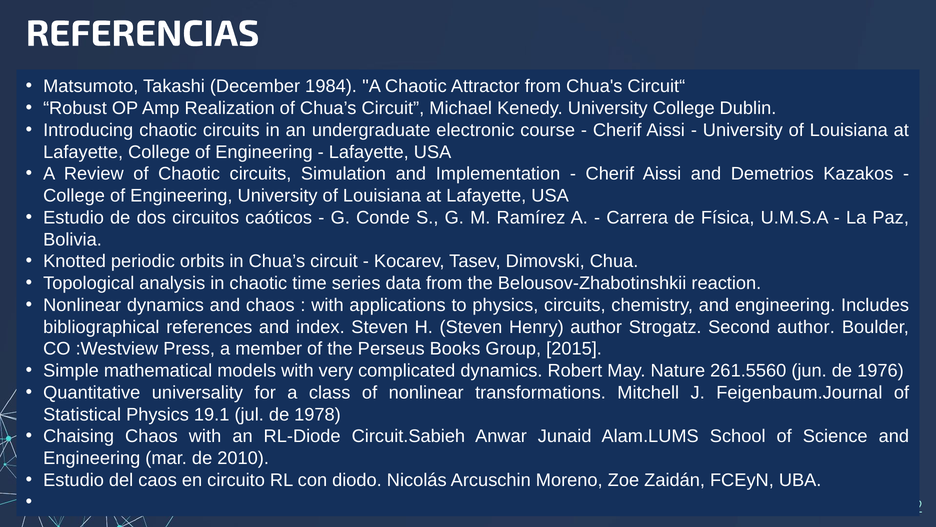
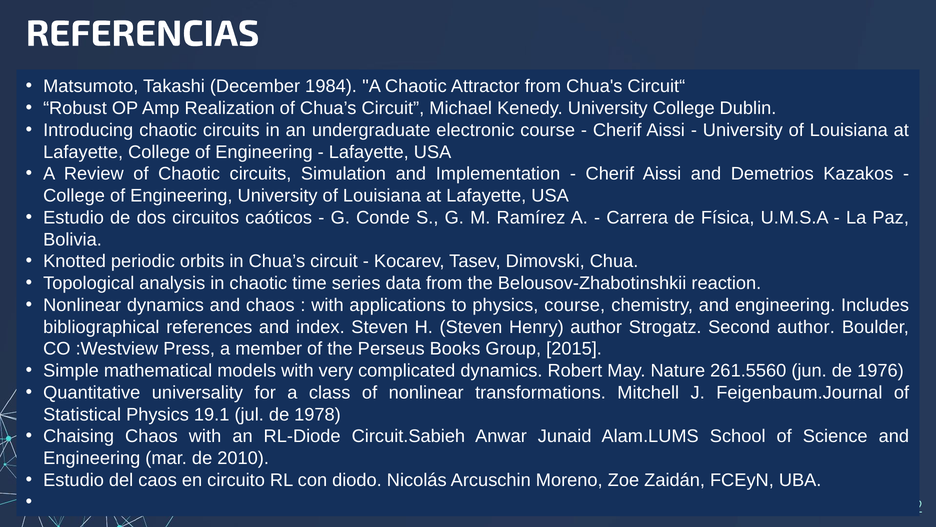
physics circuits: circuits -> course (575, 305)
